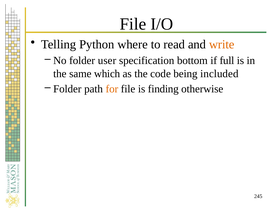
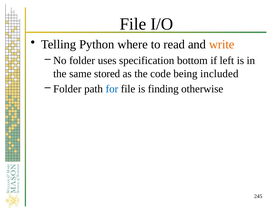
user: user -> uses (107, 60)
full: full -> left (227, 60)
which: which -> stored (107, 73)
for colour: orange -> blue (112, 89)
